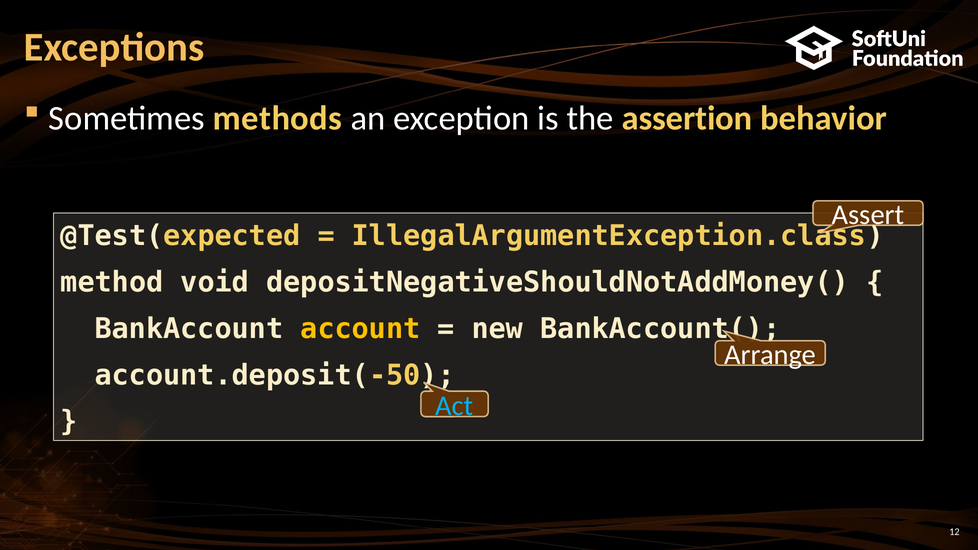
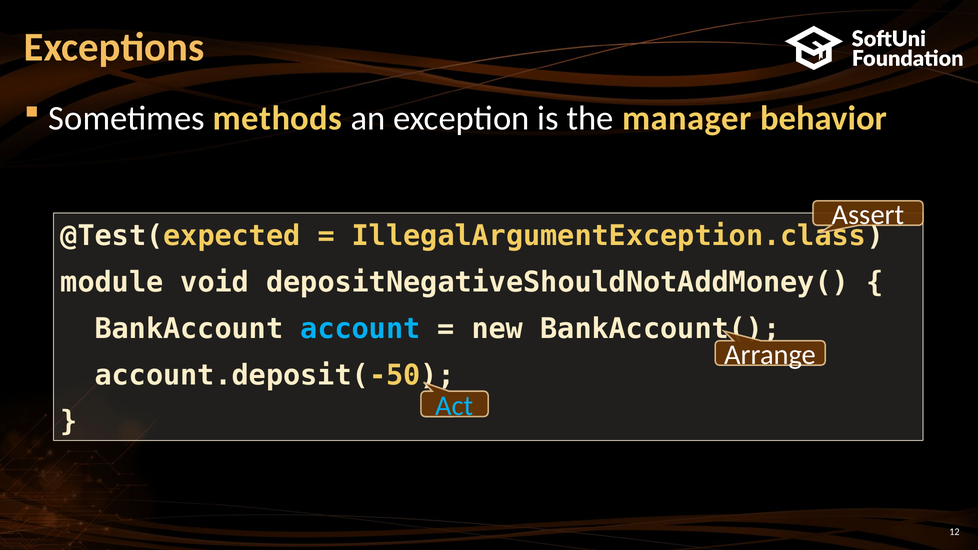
assertion: assertion -> manager (687, 118)
method: method -> module (112, 282)
account colour: yellow -> light blue (360, 329)
